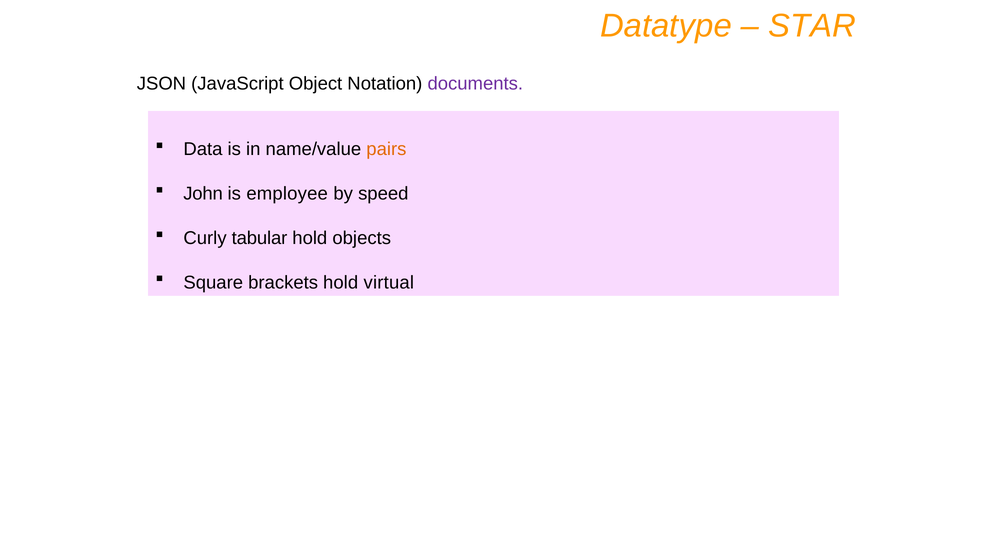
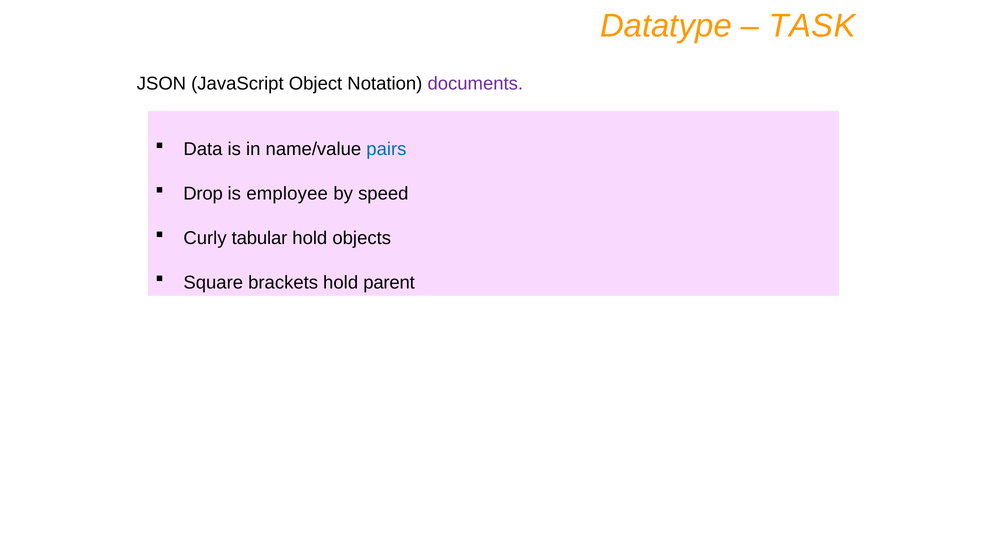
STAR: STAR -> TASK (812, 26)
pairs colour: orange -> blue (386, 149)
John: John -> Drop (203, 194)
virtual: virtual -> parent (389, 283)
